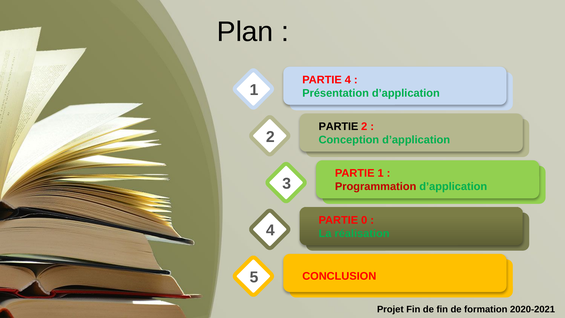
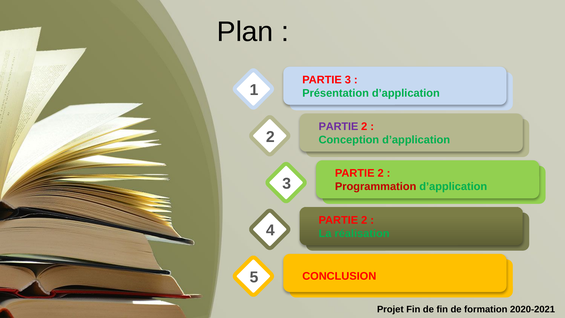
PARTIE 4: 4 -> 3 (348, 80)
PARTIE colour: black -> purple (338, 126)
1: 1 -> 2 (381, 173)
0: 0 -> 2 (364, 220)
